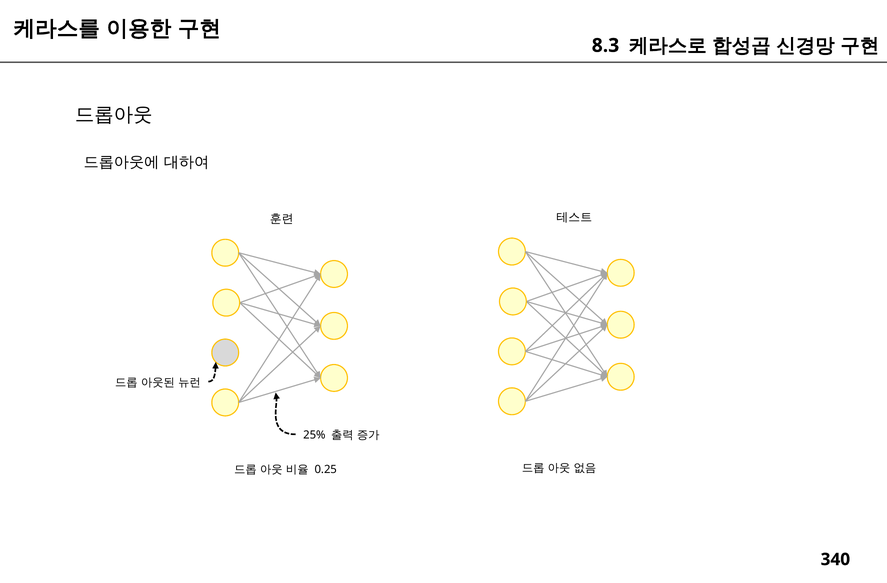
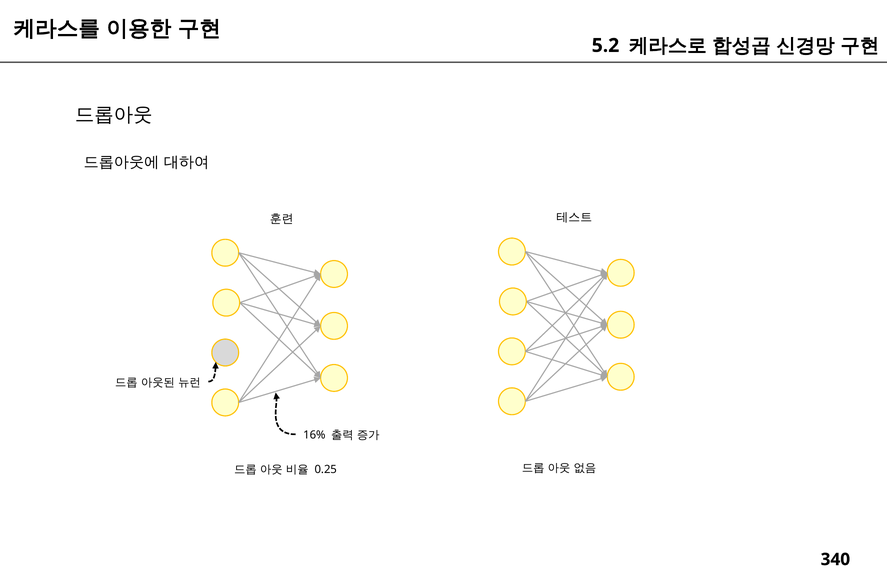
8.3: 8.3 -> 5.2 (605, 45)
25%: 25% -> 16% (314, 435)
